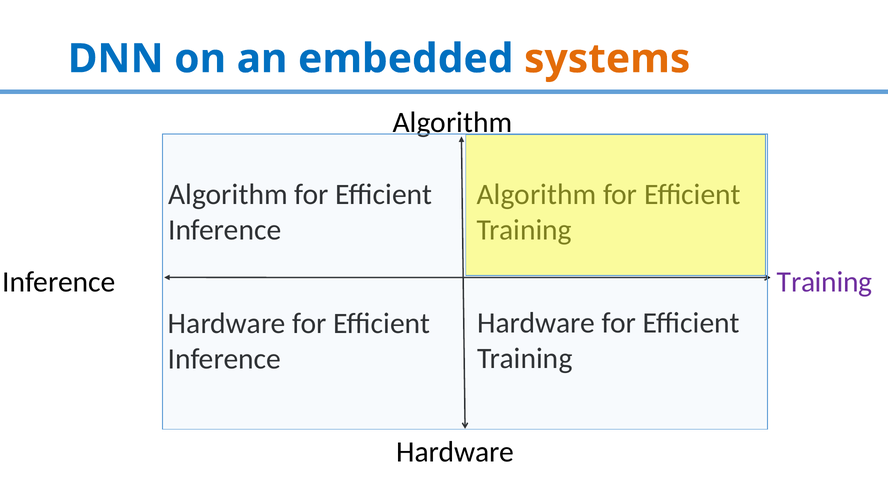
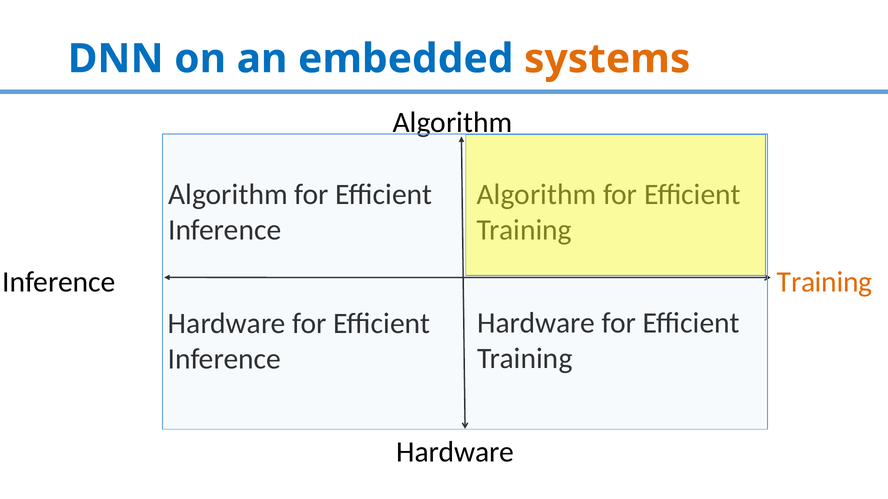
Training colour: purple -> orange (825, 283)
